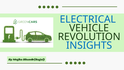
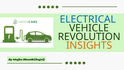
INSIGHTS colour: blue -> orange (89, 45)
